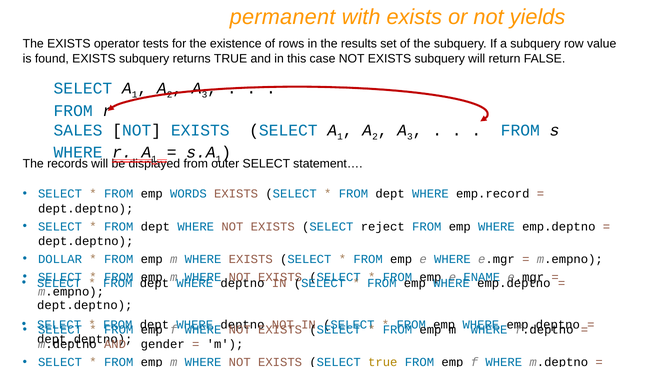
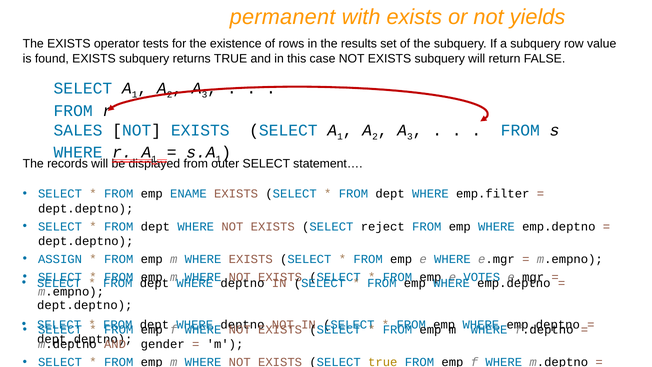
WORDS: WORDS -> ENAME (188, 194)
emp.record: emp.record -> emp.filter (493, 194)
DOLLAR: DOLLAR -> ASSIGN (60, 259)
ENAME: ENAME -> VOTES (482, 277)
